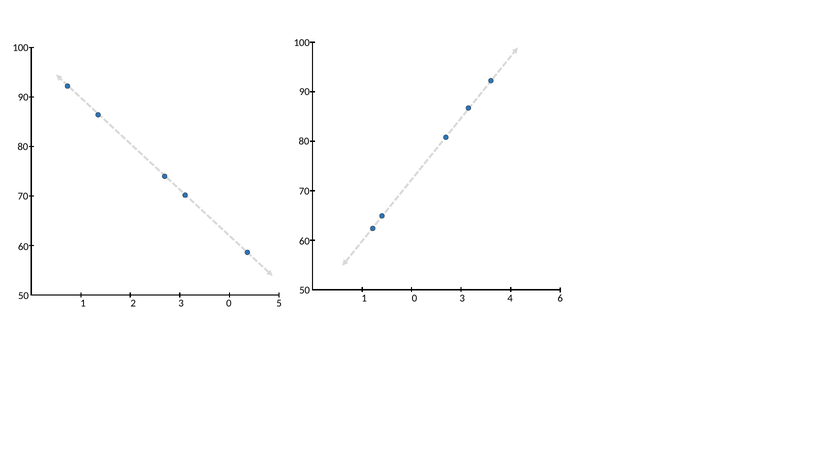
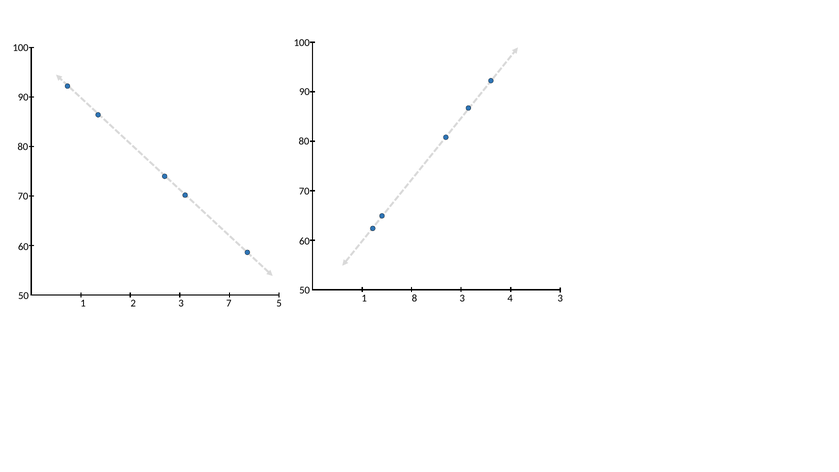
1 0: 0 -> 8 (414, 298)
4 6: 6 -> 3 (560, 298)
3 0: 0 -> 7 (229, 303)
